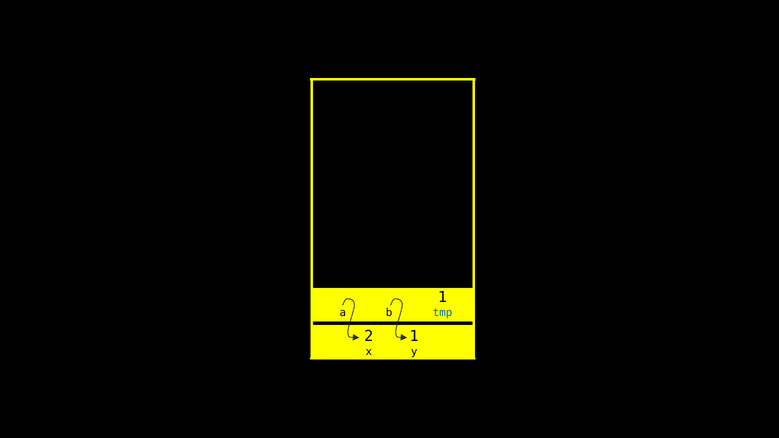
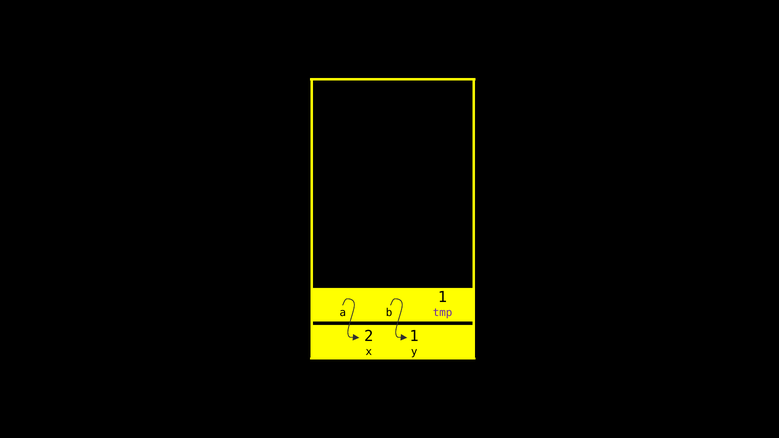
tmp colour: blue -> purple (443, 313)
